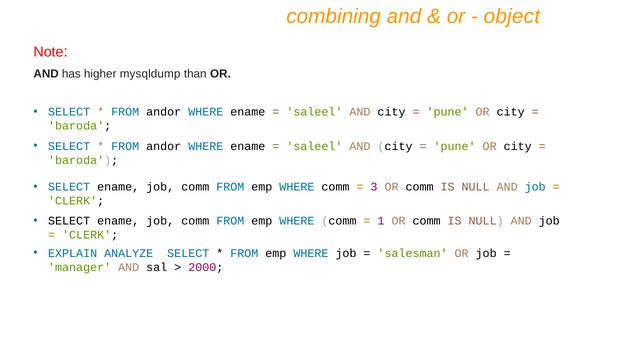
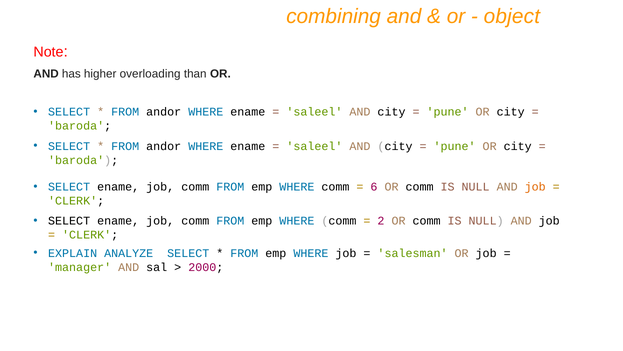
mysqldump: mysqldump -> overloading (150, 74)
3: 3 -> 6 (374, 186)
job colour: blue -> orange (535, 186)
1: 1 -> 2 (381, 221)
